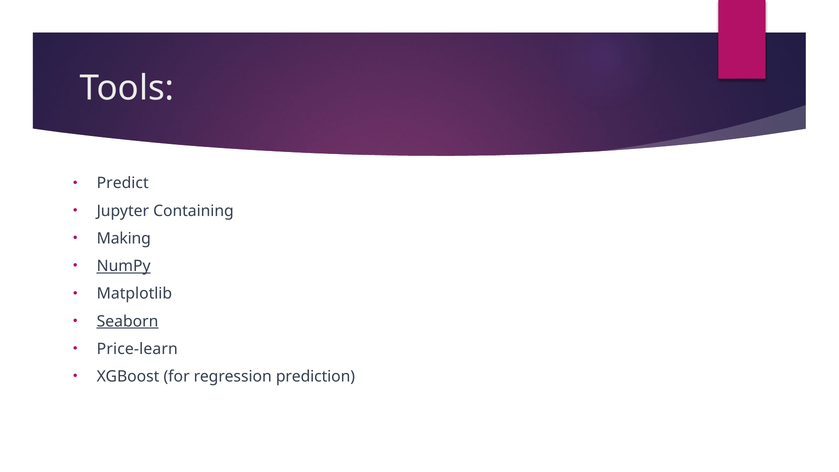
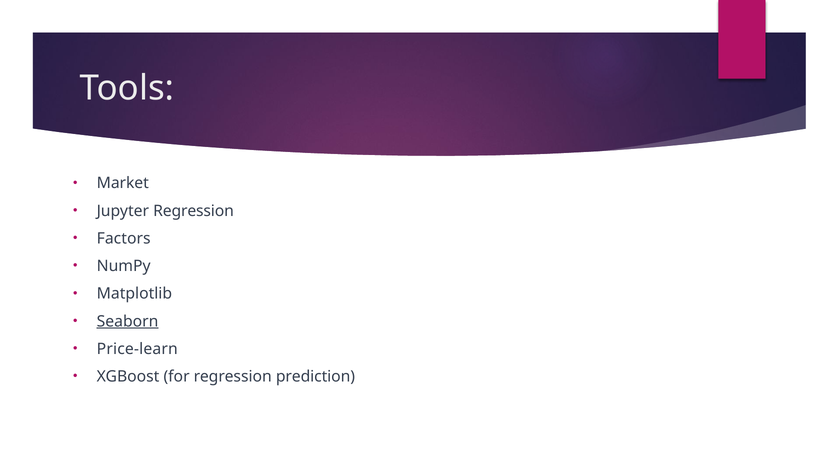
Predict: Predict -> Market (123, 183)
Jupyter Containing: Containing -> Regression (194, 211)
Making: Making -> Factors (124, 239)
NumPy underline: present -> none (124, 266)
